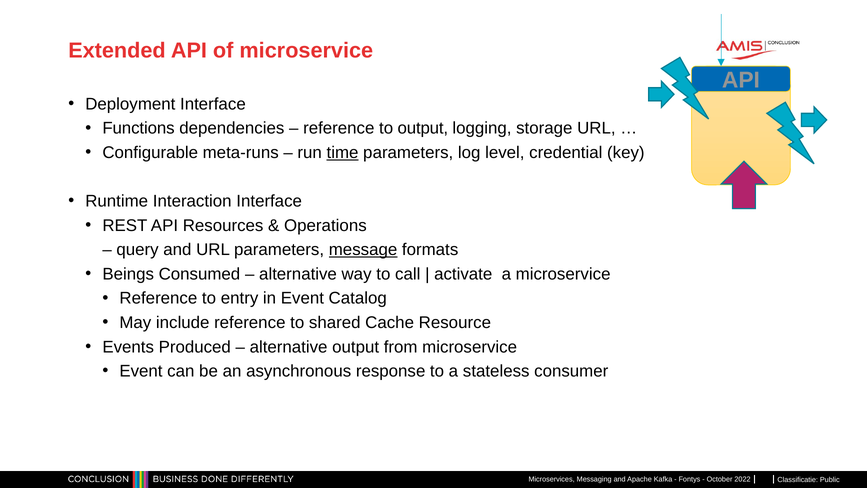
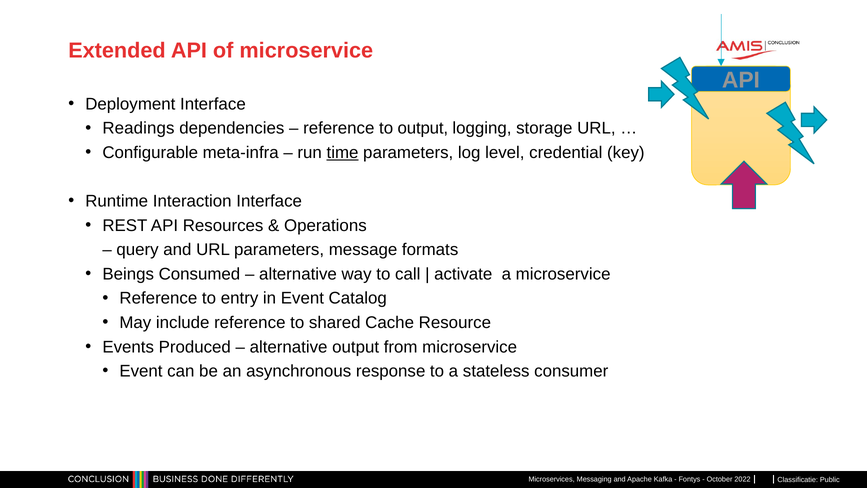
Functions: Functions -> Readings (138, 128)
meta-runs: meta-runs -> meta-infra (241, 153)
message underline: present -> none (363, 250)
